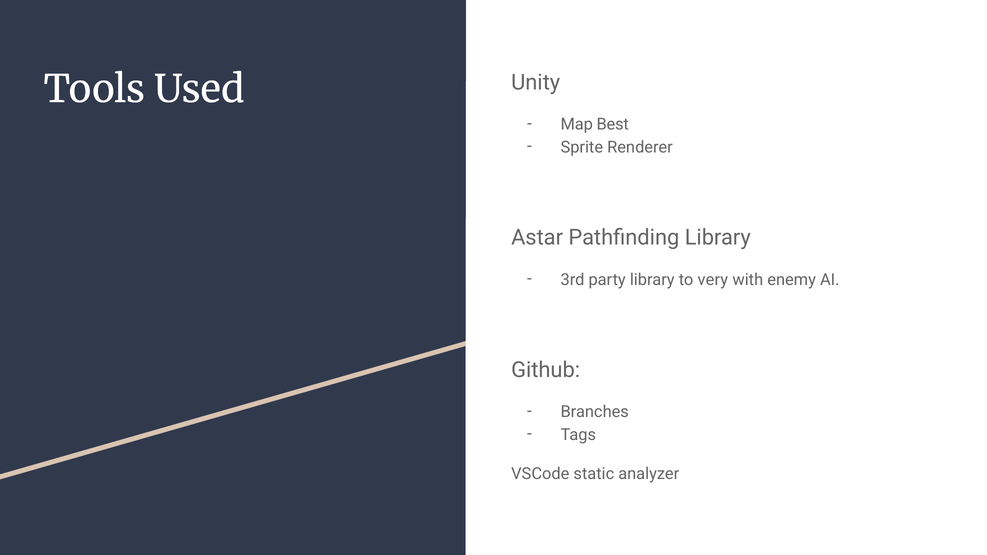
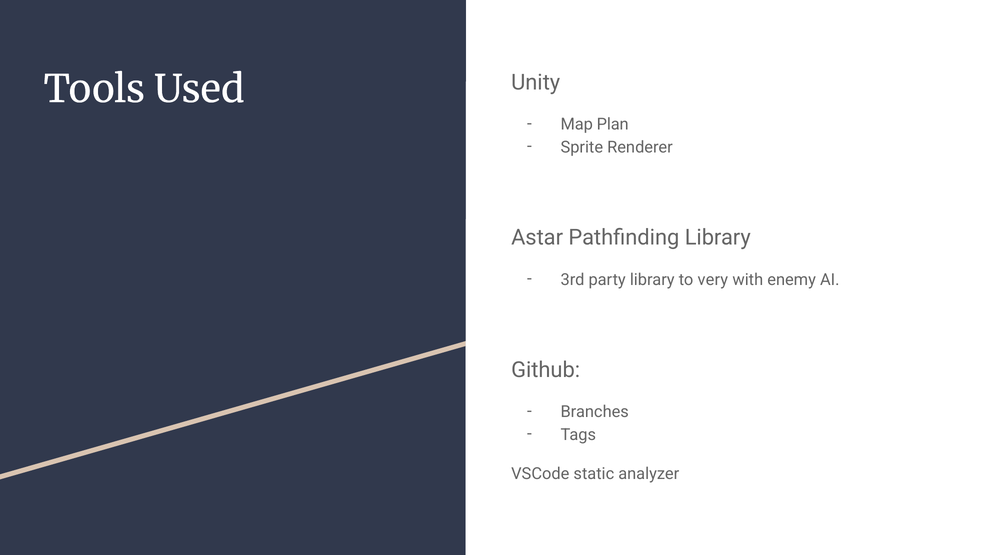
Best: Best -> Plan (613, 125)
